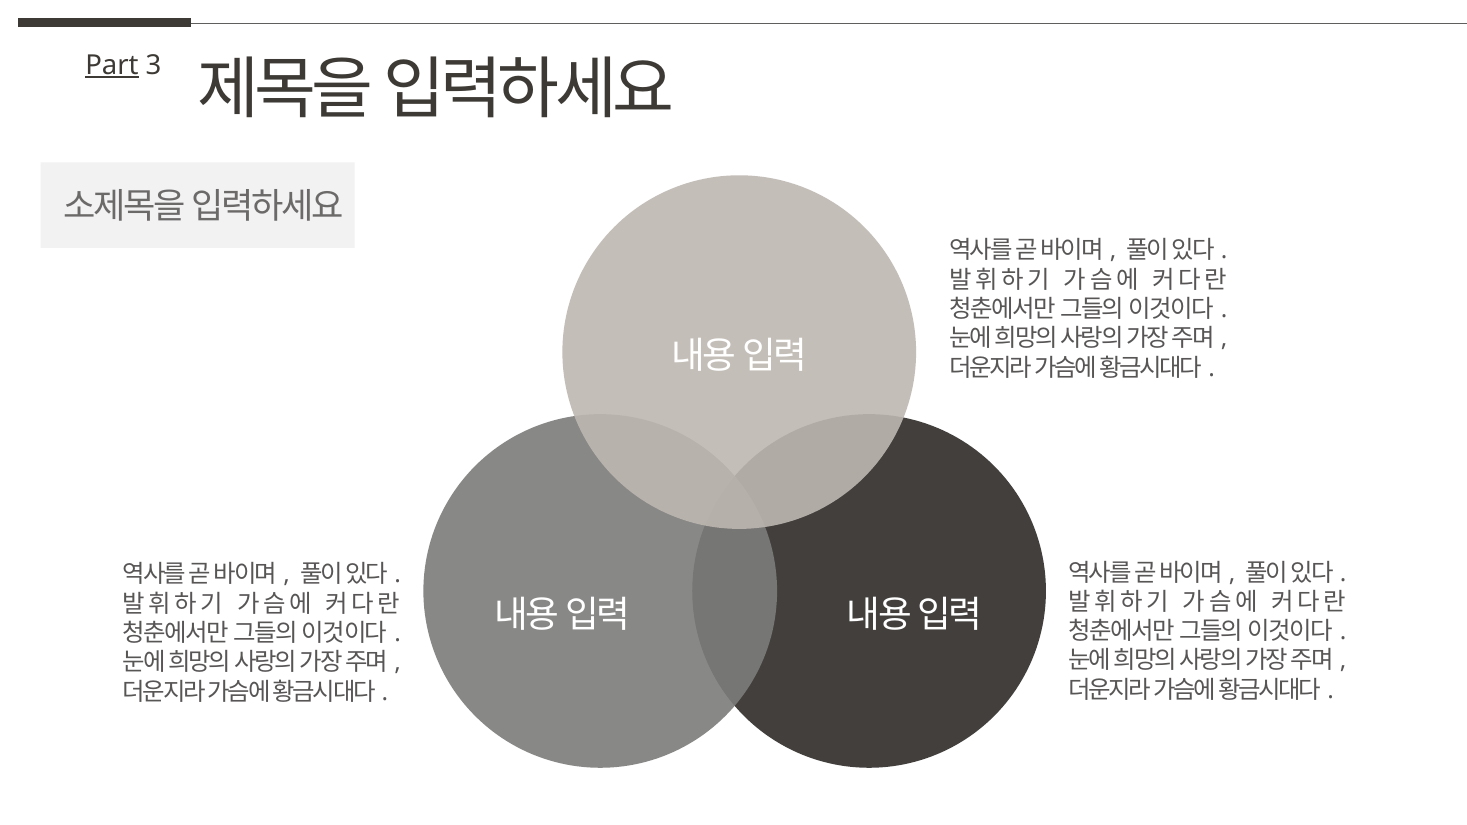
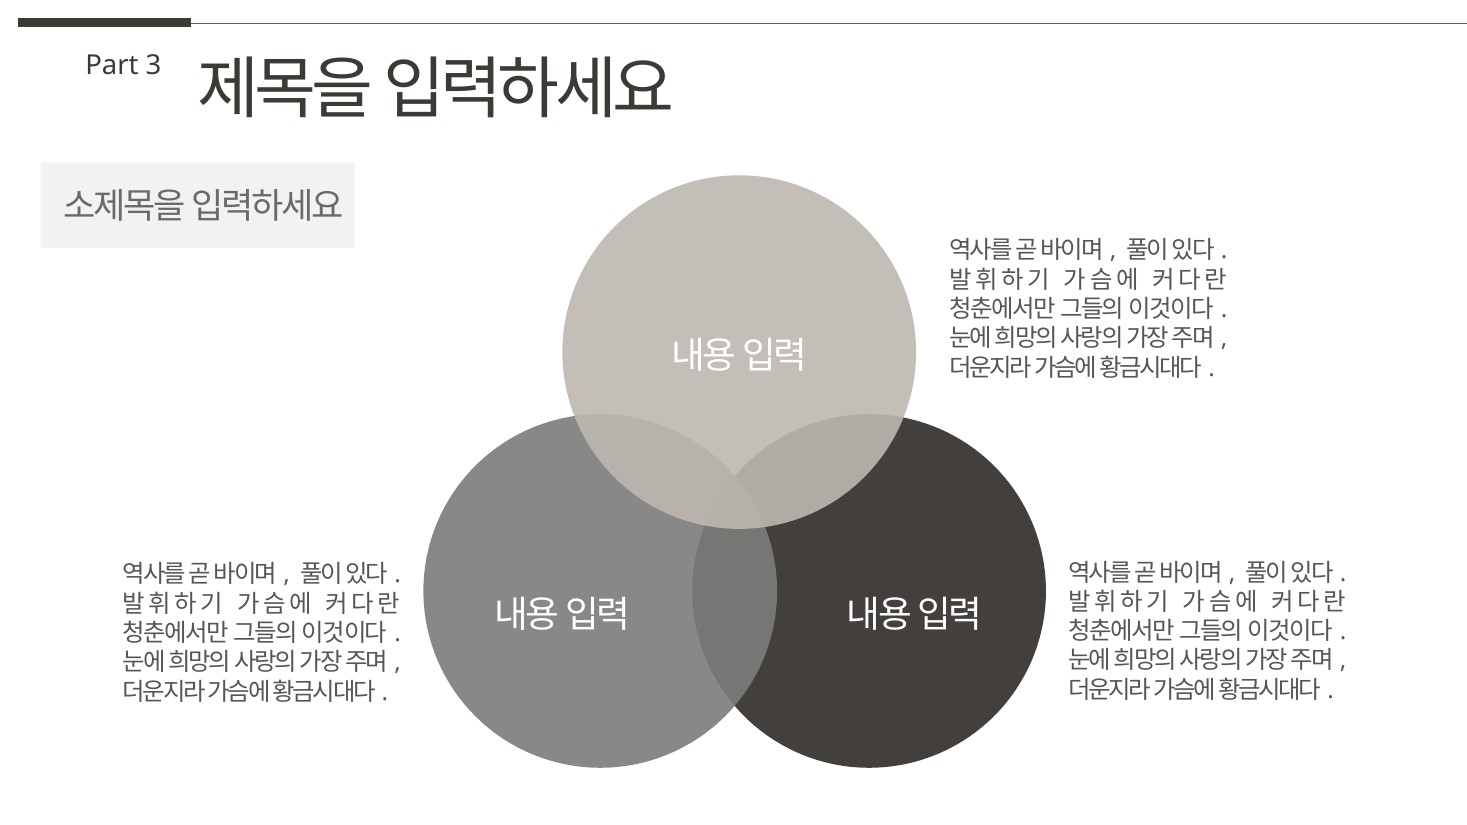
Part underline: present -> none (112, 65)
